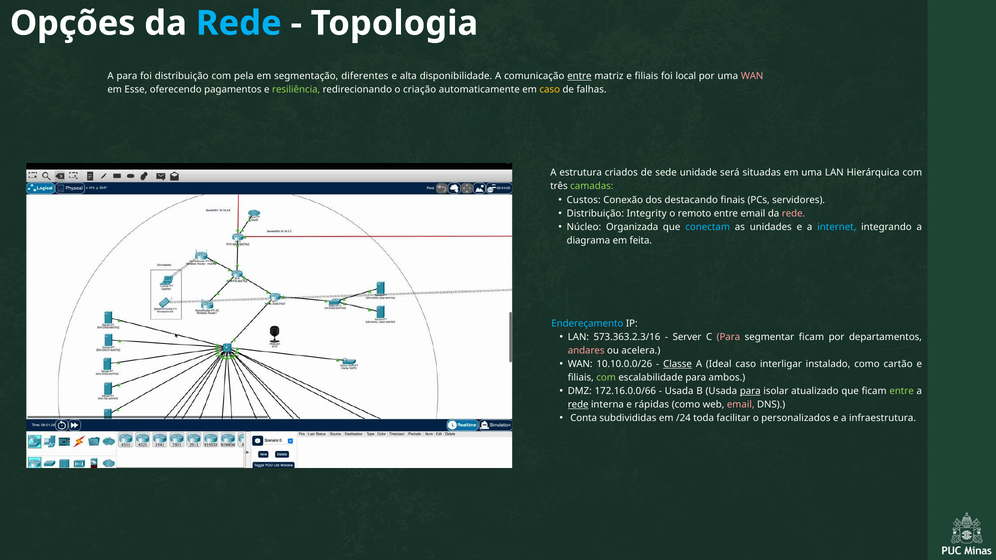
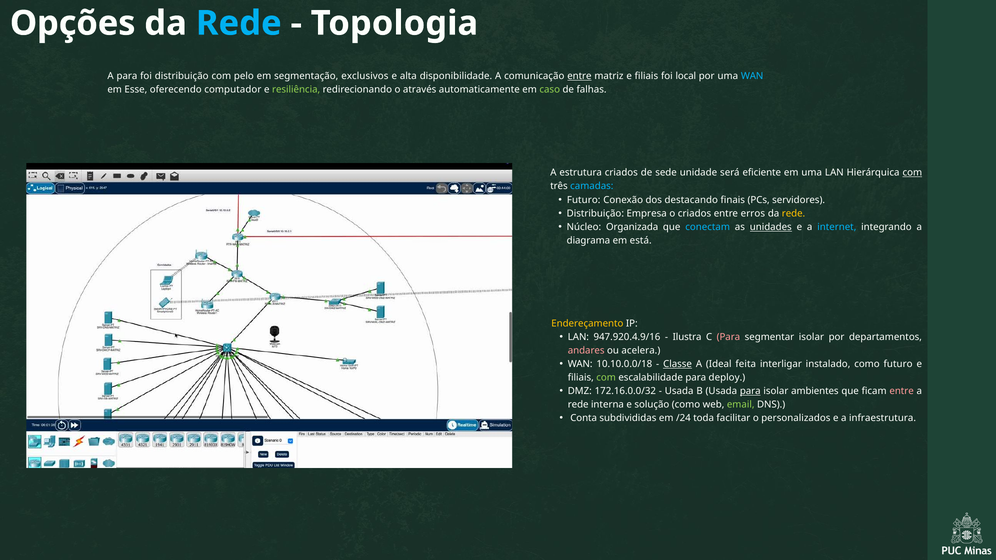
pela: pela -> pelo (244, 76)
diferentes: diferentes -> exclusivos (365, 76)
WAN colour: pink -> light blue (752, 76)
pagamentos: pagamentos -> computador (233, 90)
criação: criação -> através (420, 90)
caso colour: yellow -> light green (550, 90)
situadas: situadas -> eficiente (762, 173)
com underline: none -> present (912, 173)
camadas colour: light green -> light blue (592, 186)
Custos: Custos -> Futuro (584, 200)
Integrity: Integrity -> Empresa (647, 213)
o remoto: remoto -> criados (695, 213)
entre email: email -> erros (753, 213)
rede colour: pink -> yellow (794, 213)
unidades underline: none -> present (771, 227)
feita: feita -> está (641, 241)
Endereçamento colour: light blue -> yellow (587, 324)
573.363.2.3/16: 573.363.2.3/16 -> 947.920.4.9/16 (627, 337)
Server: Server -> Ilustra (687, 337)
segmentar ficam: ficam -> isolar (811, 337)
10.10.0.0/26: 10.10.0.0/26 -> 10.10.0.0/18 (624, 364)
Ideal caso: caso -> feita (746, 364)
como cartão: cartão -> futuro (898, 364)
ambos: ambos -> deploy (727, 378)
172.16.0.0/66: 172.16.0.0/66 -> 172.16.0.0/32 (625, 391)
atualizado: atualizado -> ambientes (815, 391)
entre colour: light green -> pink (902, 391)
rede underline: present -> none (578, 405)
rápidas: rápidas -> solução (652, 405)
email colour: pink -> light green (741, 405)
